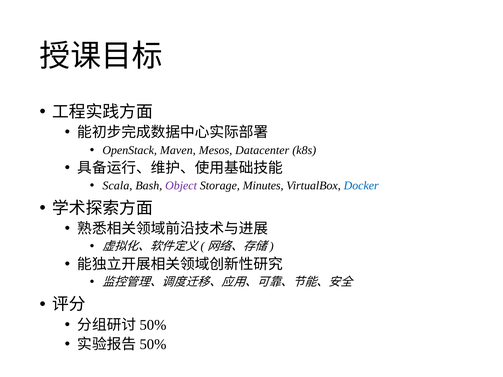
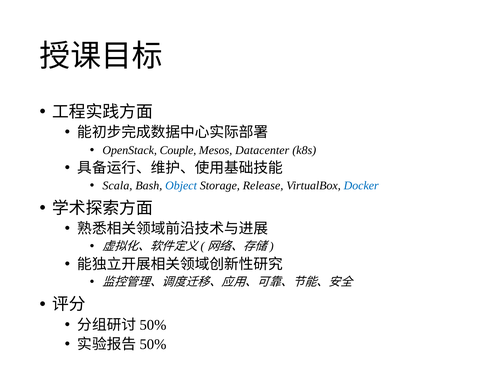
Maven: Maven -> Couple (178, 150)
Object colour: purple -> blue (181, 186)
Minutes: Minutes -> Release (263, 186)
